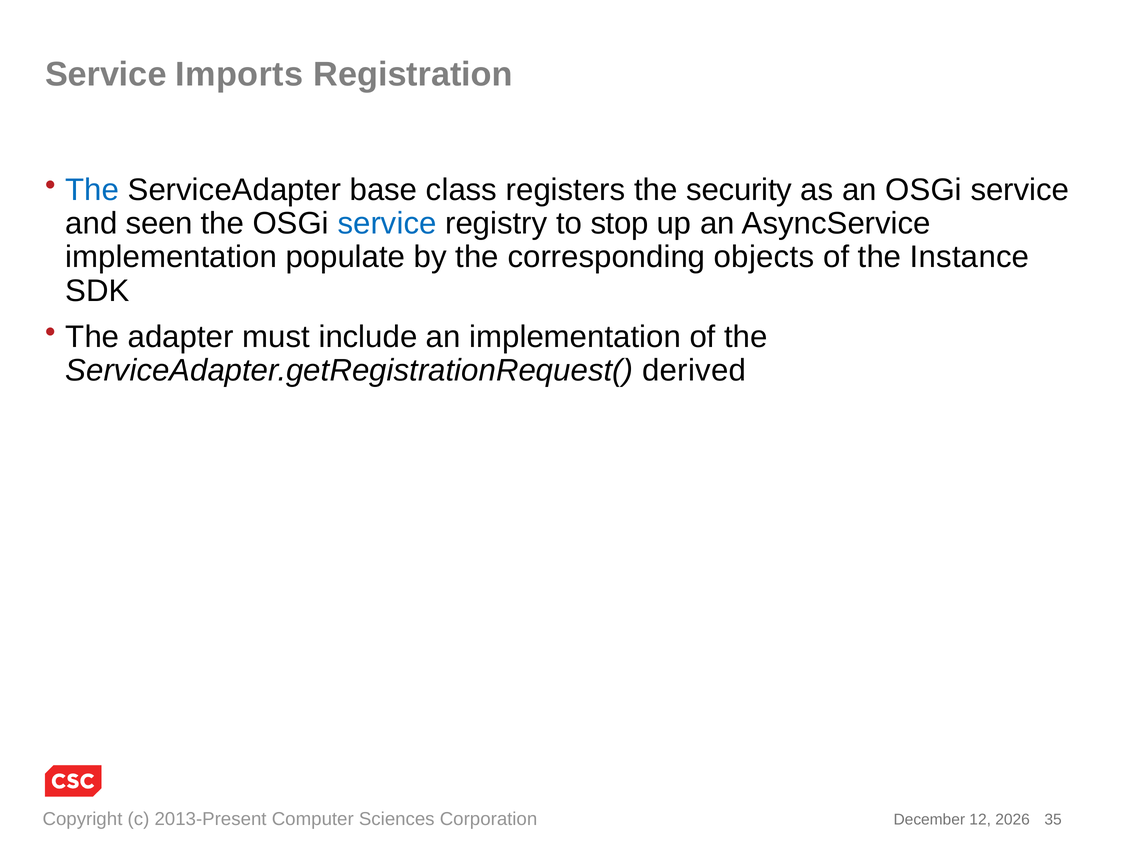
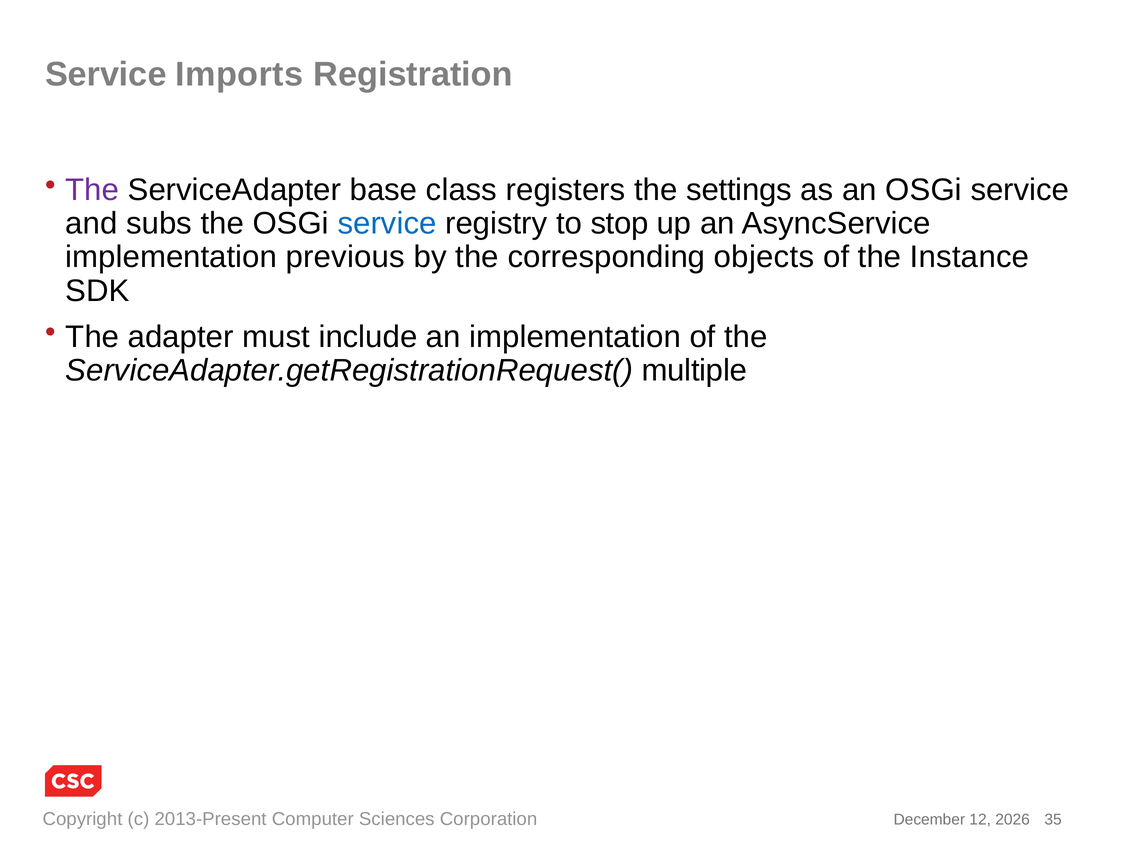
The colour: blue -> purple (92, 190)
security: security -> settings (739, 190)
seen: seen -> subs (159, 224)
populate: populate -> previous (345, 257)
derived: derived -> multiple (694, 371)
